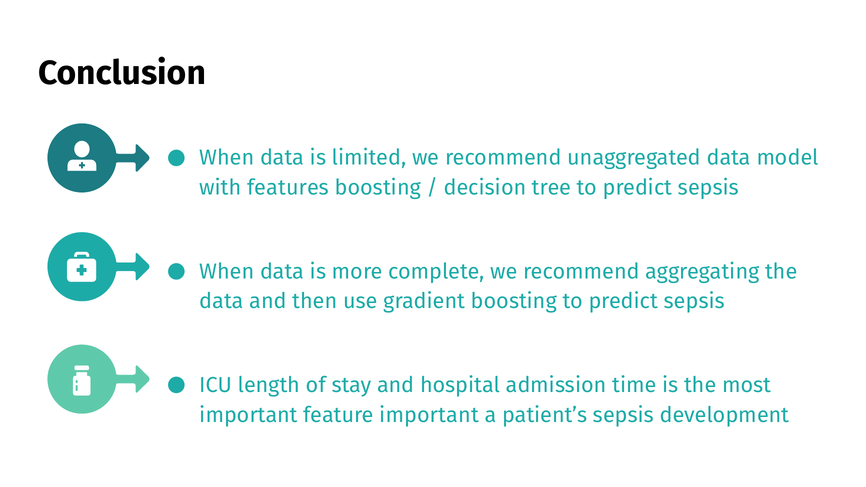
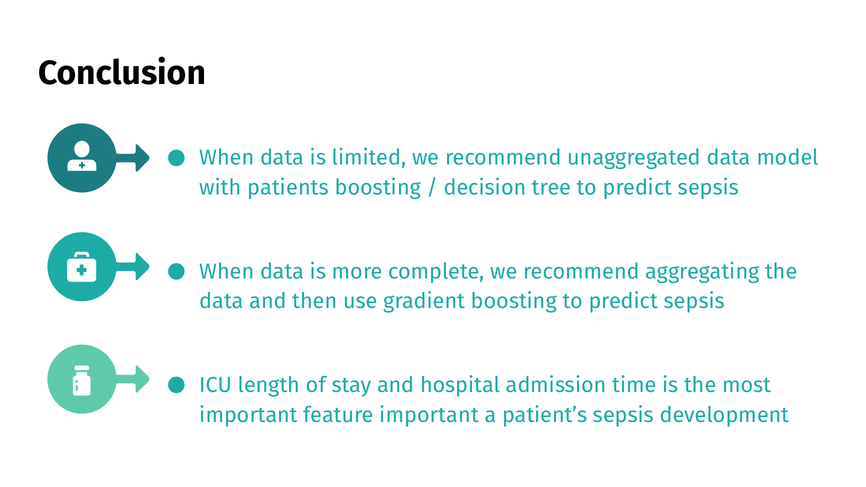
features: features -> patients (288, 188)
